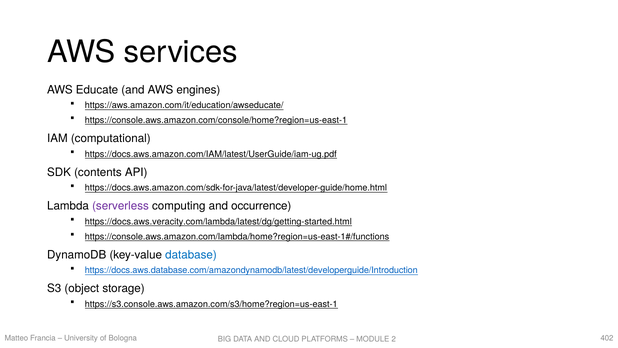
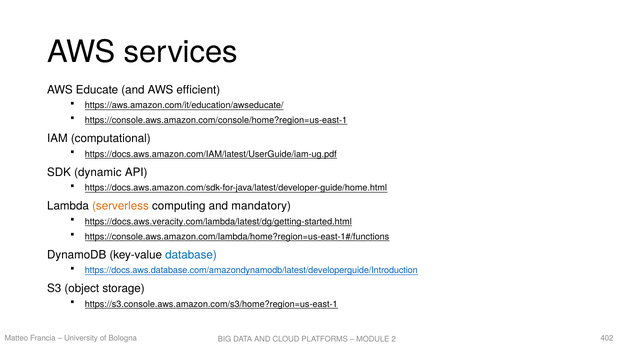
engines: engines -> efficient (198, 90)
contents: contents -> dynamic (98, 172)
serverless colour: purple -> orange (120, 206)
occurrence: occurrence -> mandatory (261, 206)
